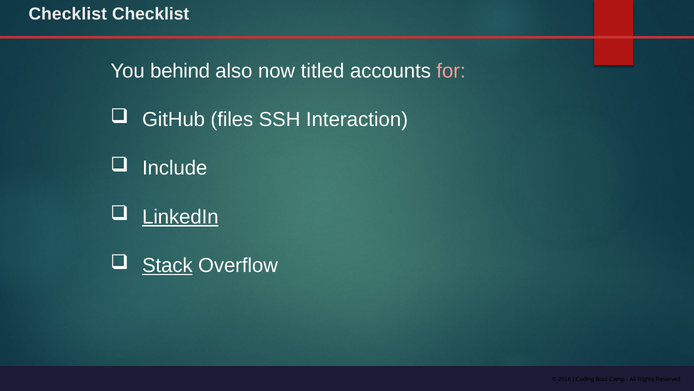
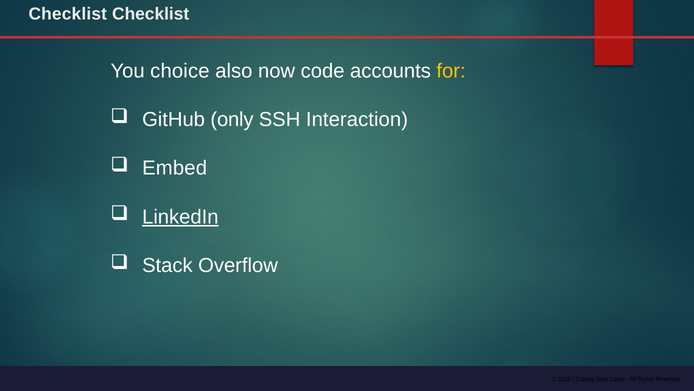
behind: behind -> choice (180, 71)
titled: titled -> code (323, 71)
for colour: pink -> yellow (451, 71)
files: files -> only (232, 119)
Include: Include -> Embed (175, 168)
Stack underline: present -> none (167, 265)
